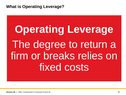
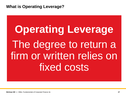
breaks: breaks -> written (59, 56)
